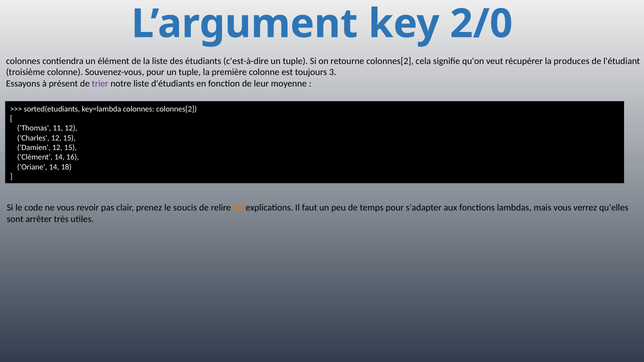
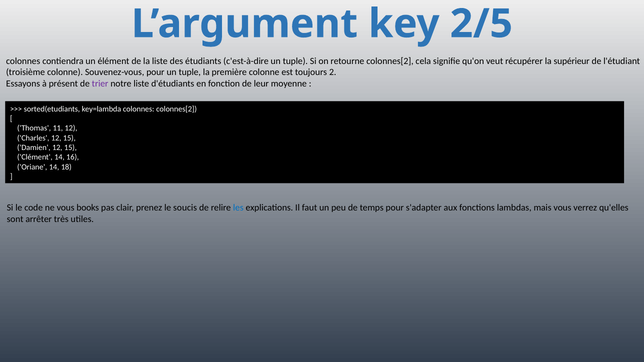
2/0: 2/0 -> 2/5 (481, 24)
produces: produces -> supérieur (572, 61)
3: 3 -> 2 (333, 72)
revoir: revoir -> books (88, 208)
les colour: orange -> blue (238, 208)
